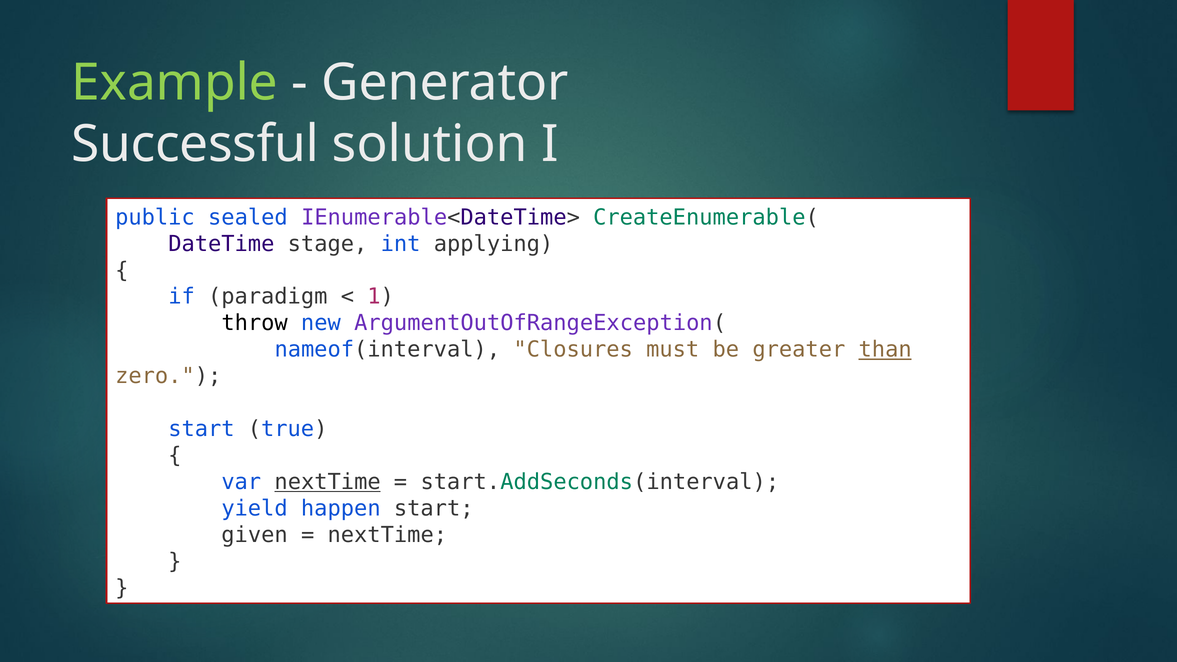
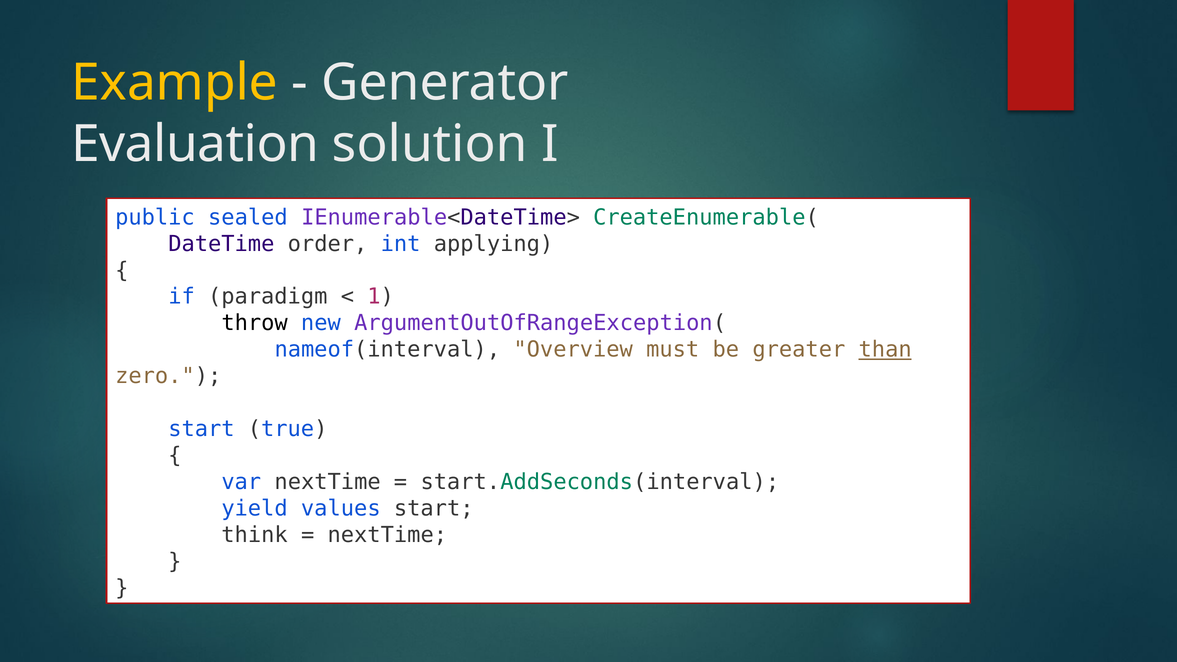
Example colour: light green -> yellow (175, 83)
Successful: Successful -> Evaluation (195, 144)
stage: stage -> order (328, 244)
Closures: Closures -> Overview (573, 350)
nextTime underline: present -> none (328, 482)
happen: happen -> values (341, 509)
given: given -> think (255, 535)
